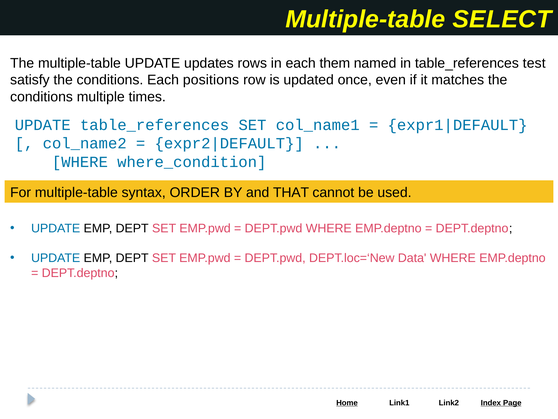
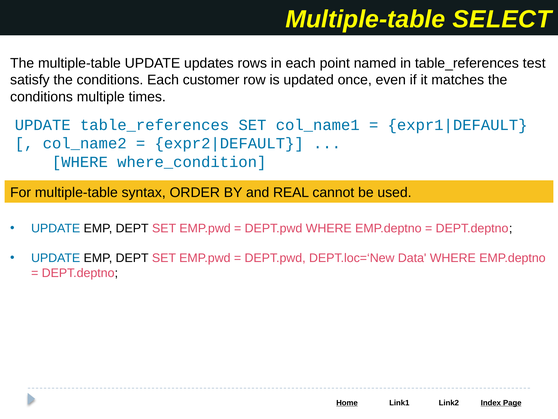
them: them -> point (335, 63)
positions: positions -> customer (211, 80)
THAT: THAT -> REAL (291, 192)
